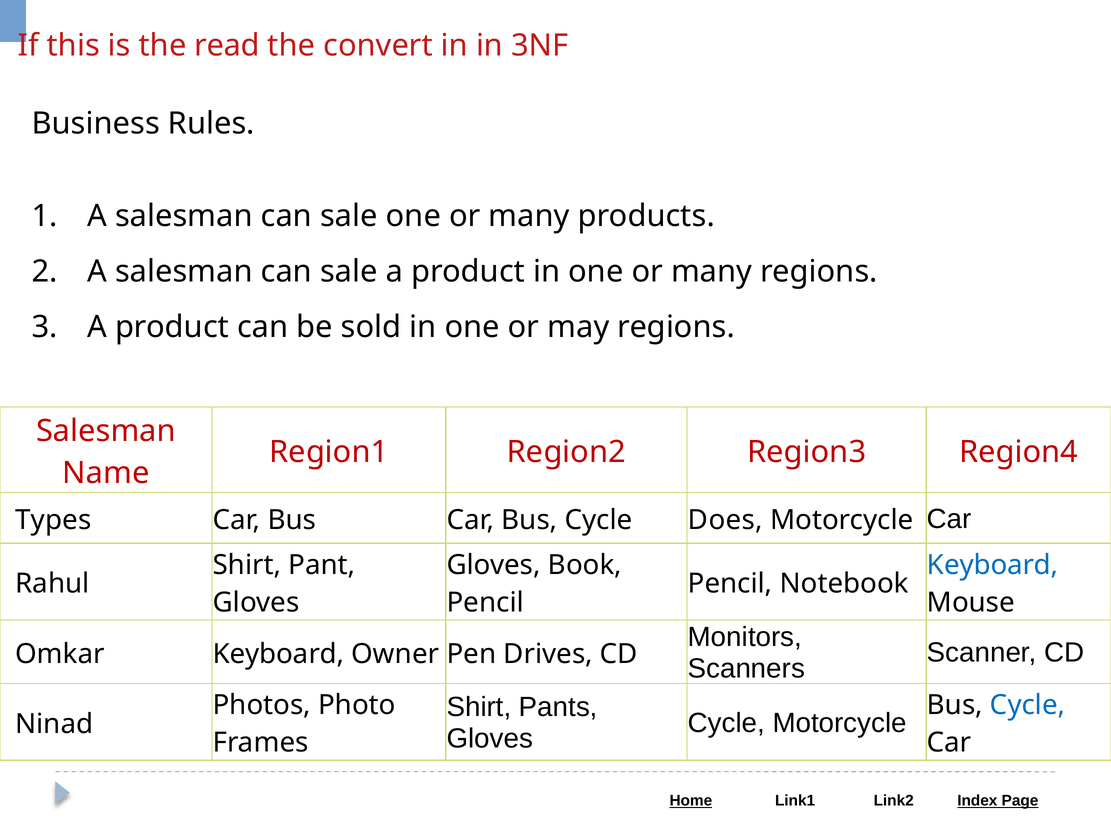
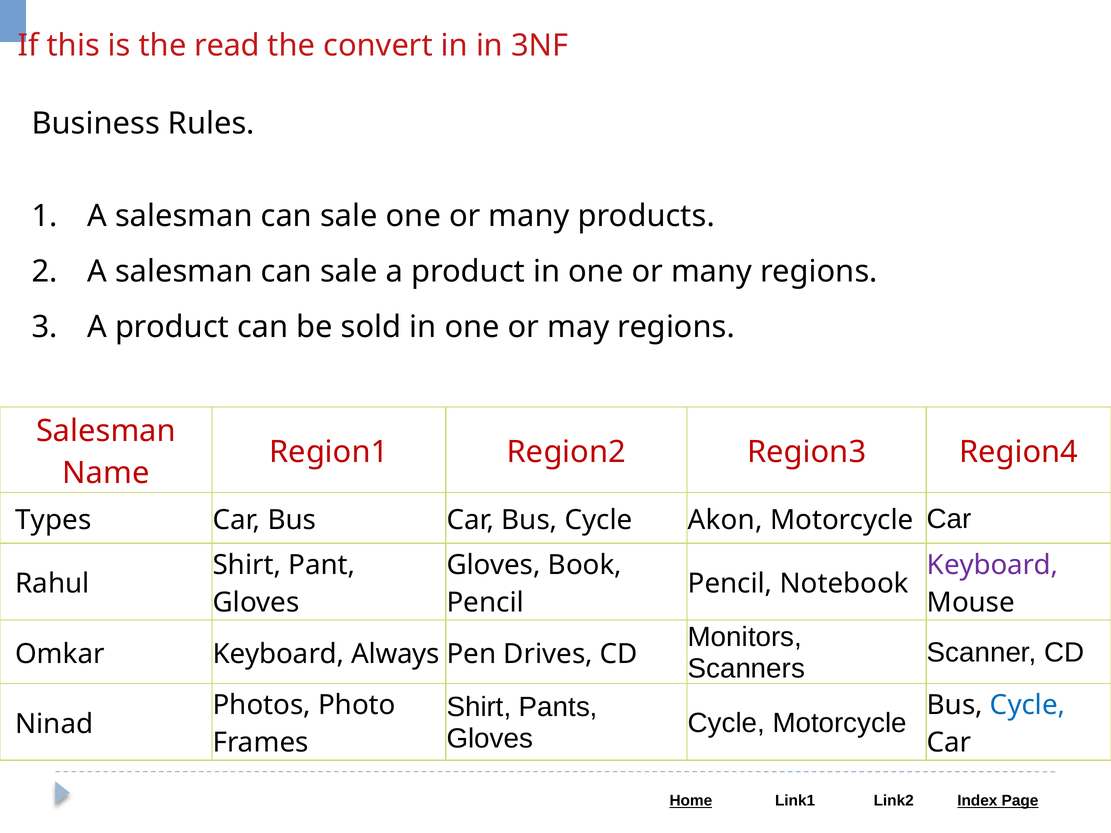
Does: Does -> Akon (725, 520)
Keyboard colour: blue -> purple (993, 565)
Owner: Owner -> Always (395, 654)
